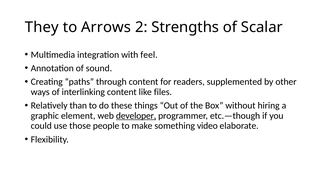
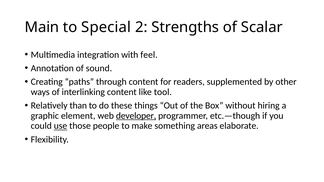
They: They -> Main (42, 27)
Arrows: Arrows -> Special (106, 27)
files: files -> tool (163, 92)
use underline: none -> present (61, 126)
video: video -> areas (207, 126)
